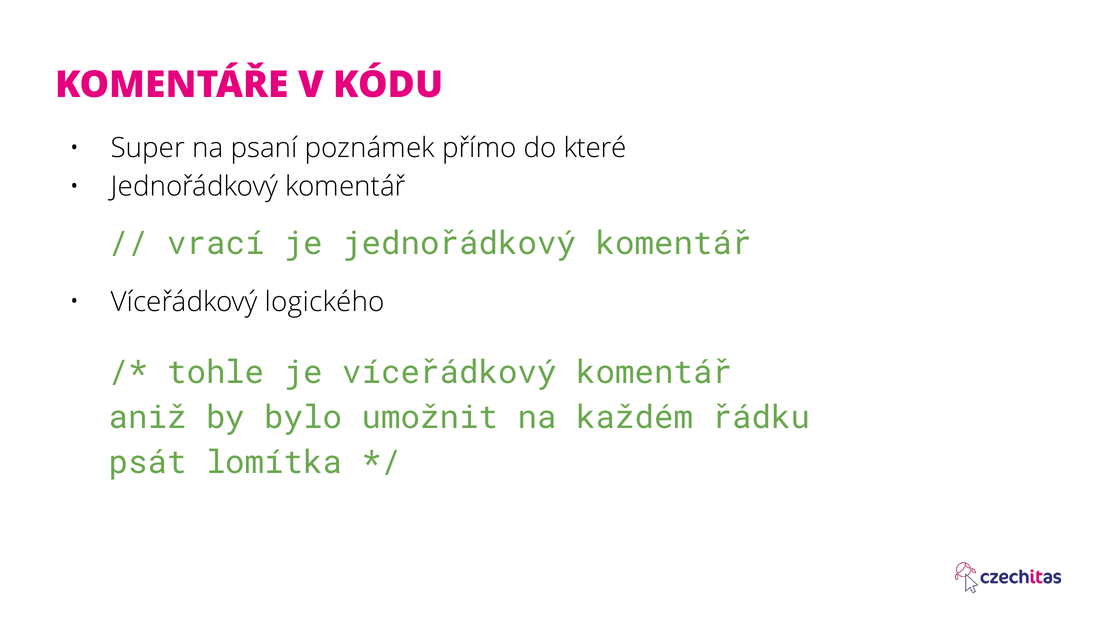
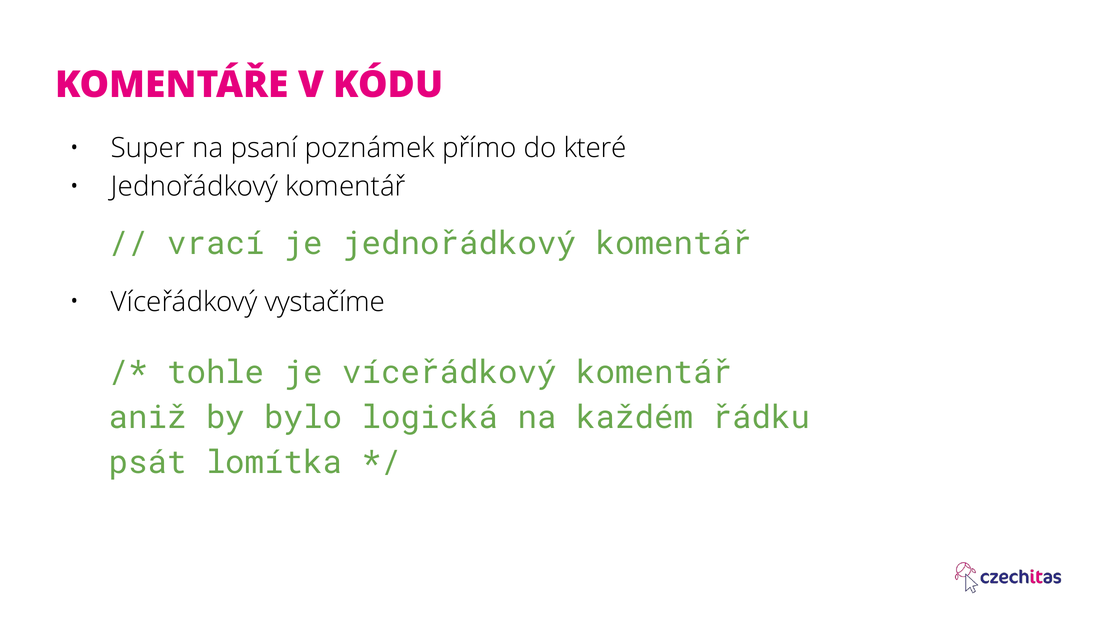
logického: logického -> vystačíme (325, 302)
umožnit: umožnit -> logická (430, 417)
